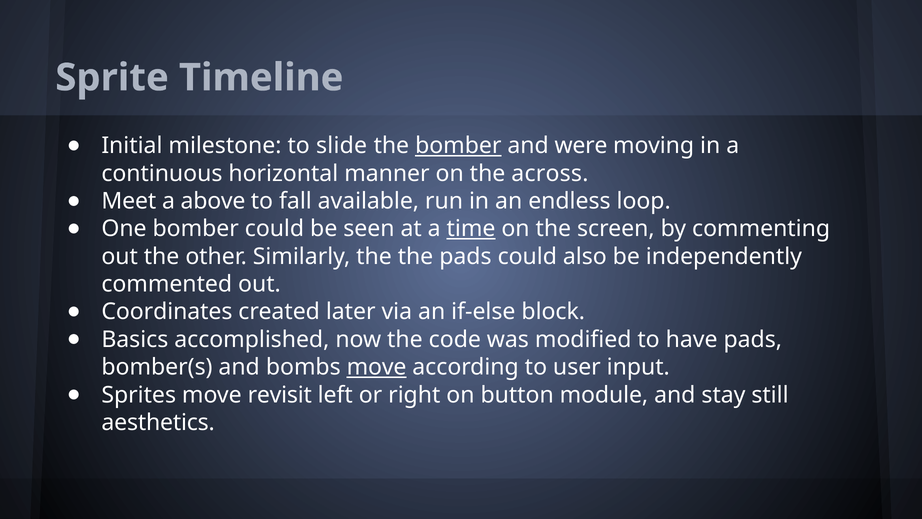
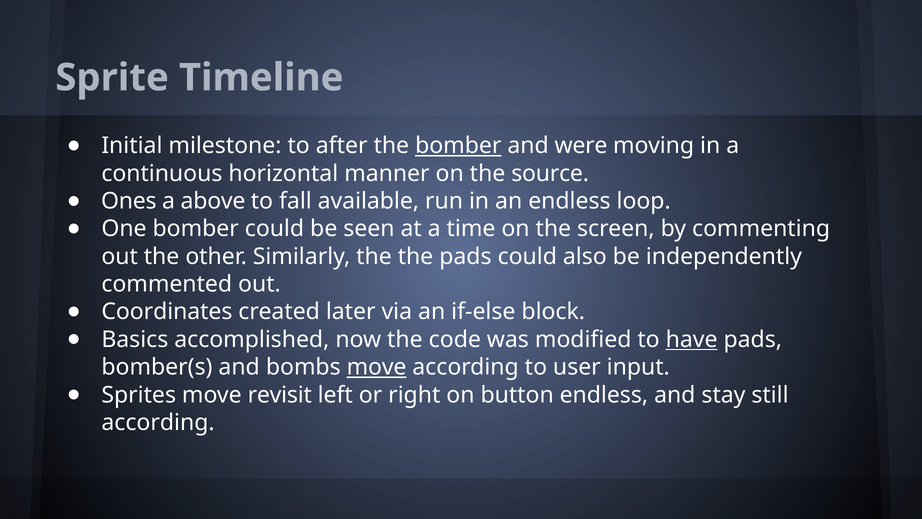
slide: slide -> after (342, 146)
across: across -> source (550, 173)
Meet: Meet -> Ones (129, 201)
time underline: present -> none (471, 229)
have underline: none -> present (692, 339)
button module: module -> endless (604, 395)
aesthetics: aesthetics -> according (158, 422)
